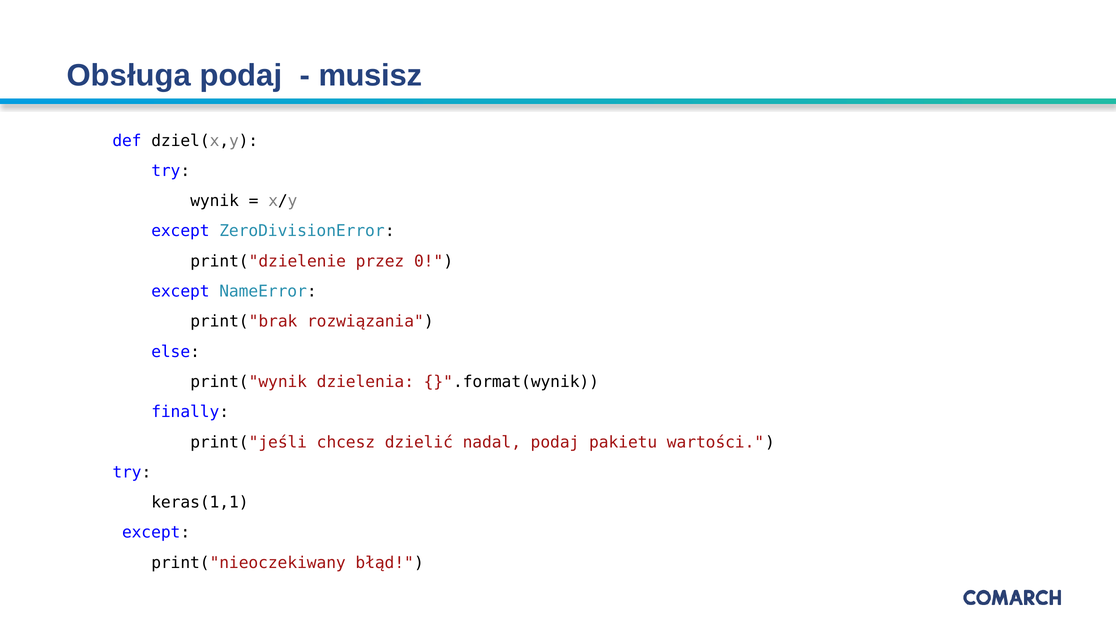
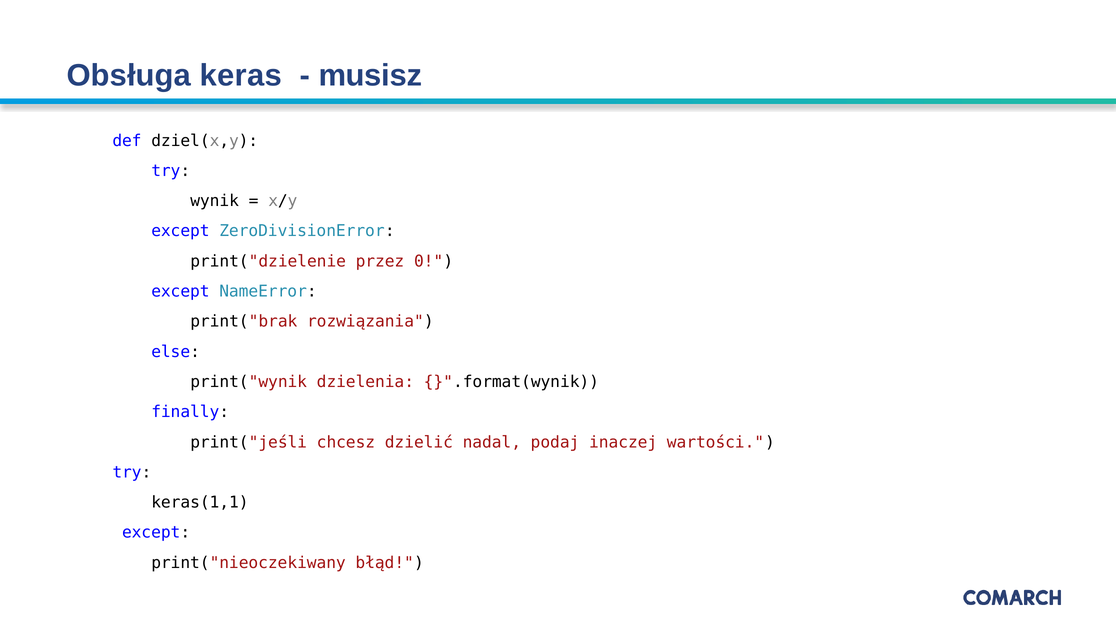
Obsługa podaj: podaj -> keras (241, 76)
pakietu: pakietu -> inaczej (623, 443)
